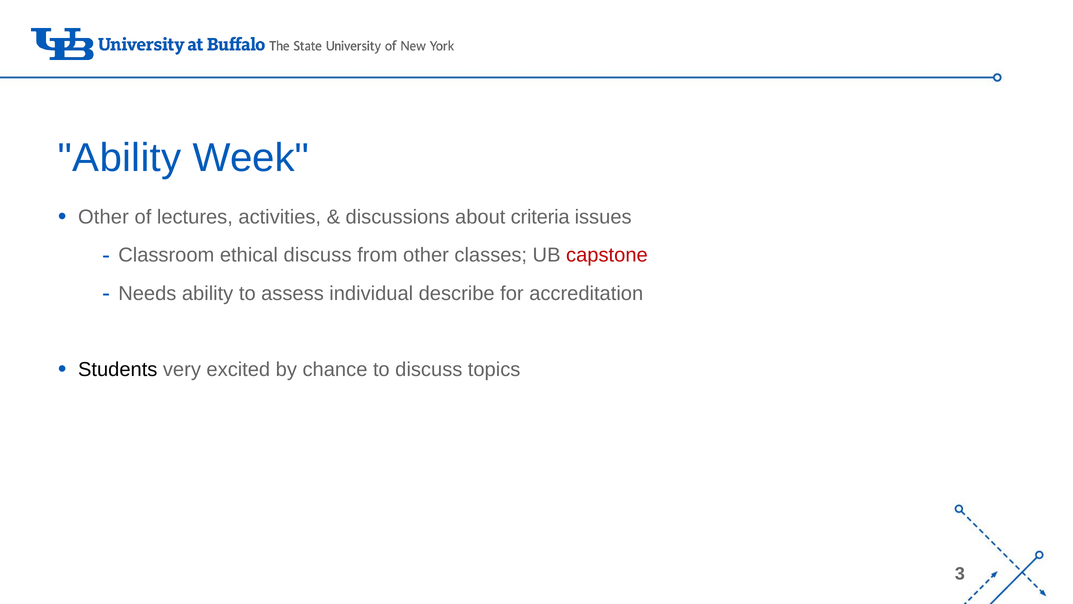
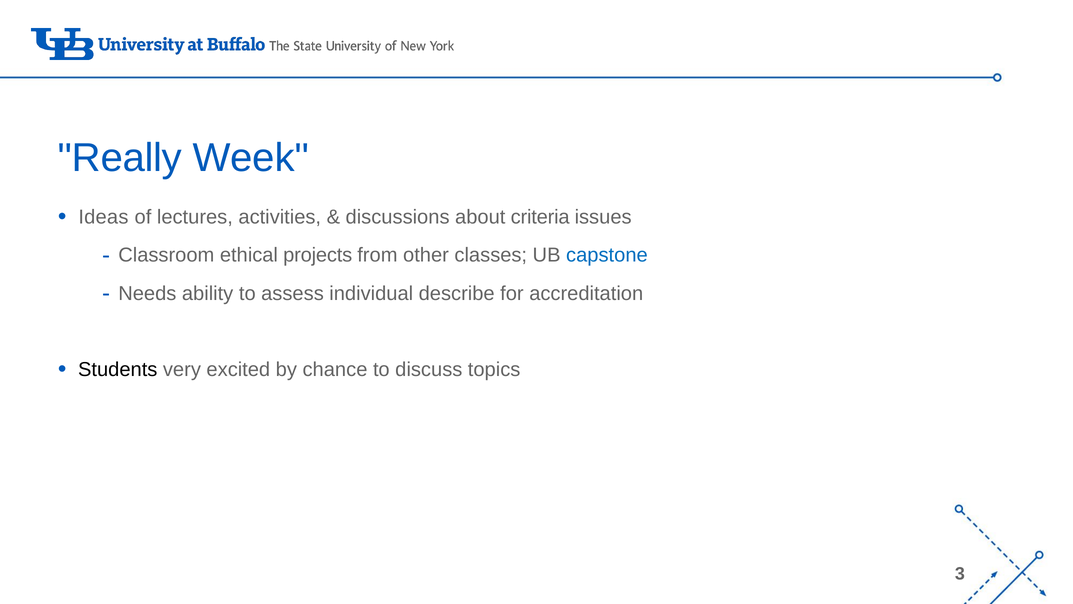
Ability: Ability -> Really (120, 158)
Other: Other -> Ideas (103, 217)
ethical discuss: discuss -> projects (318, 255)
capstone colour: red -> blue (607, 255)
